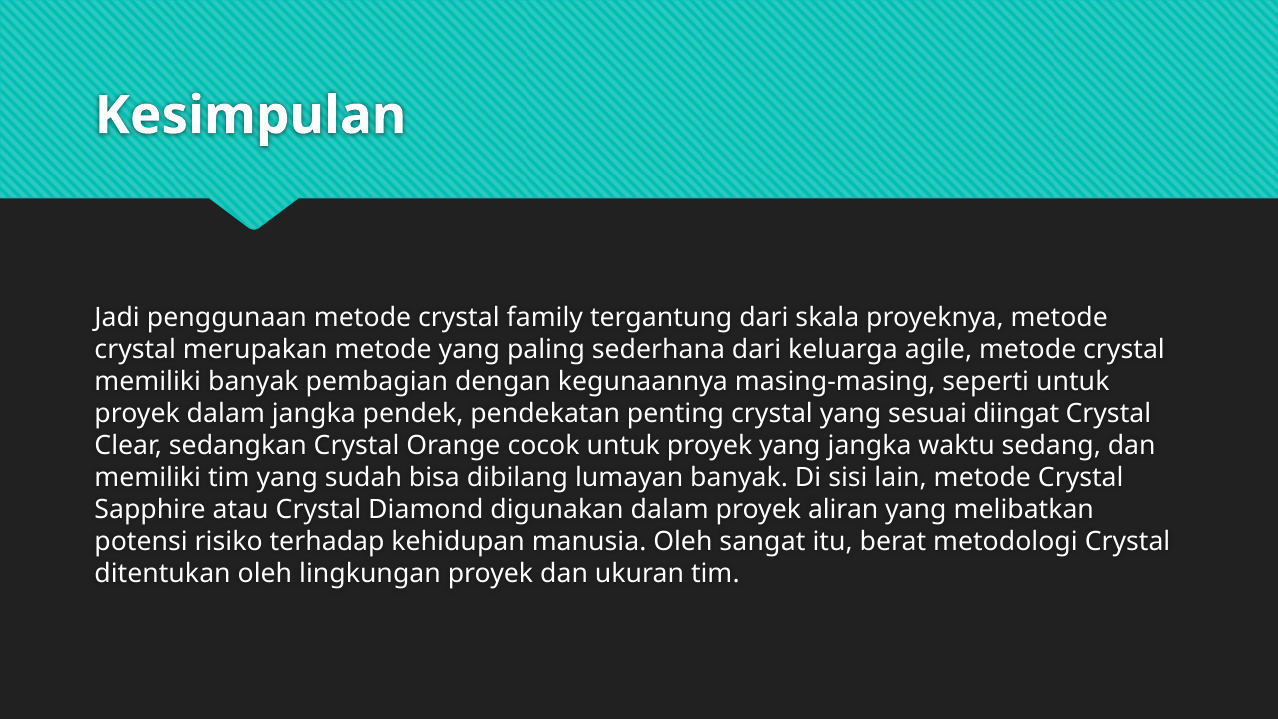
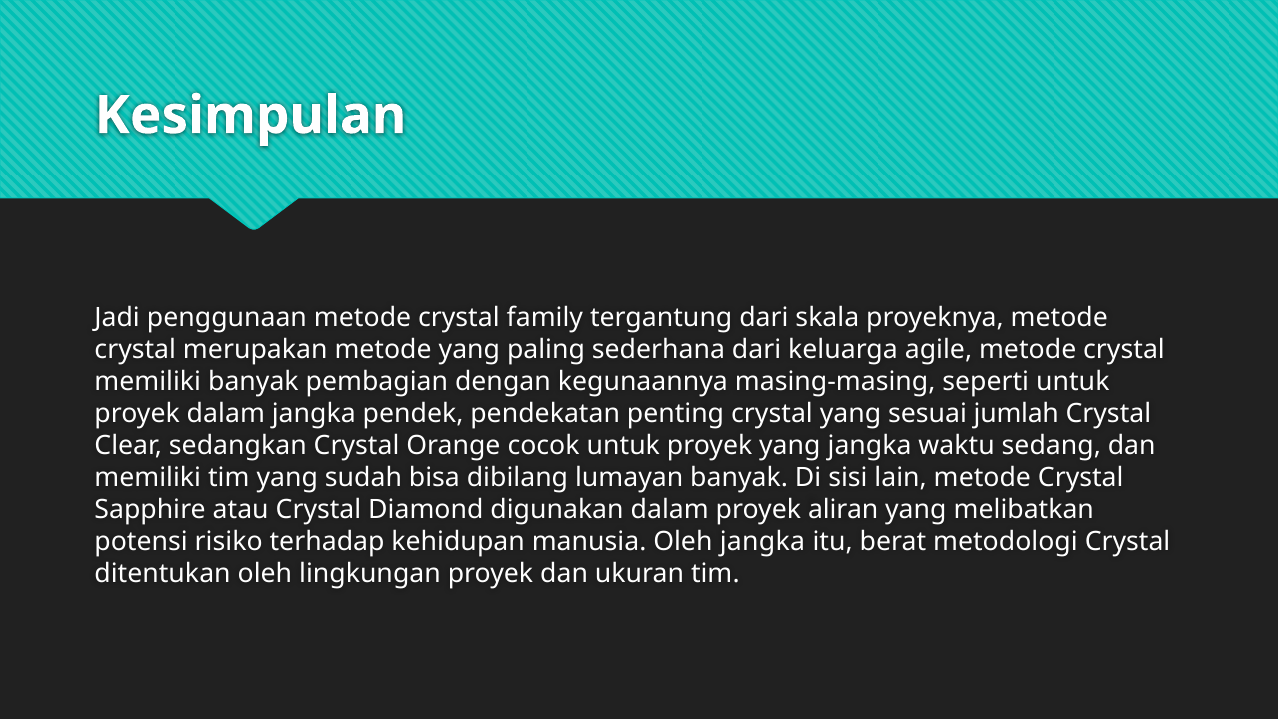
diingat: diingat -> jumlah (1016, 414)
Oleh sangat: sangat -> jangka (762, 542)
